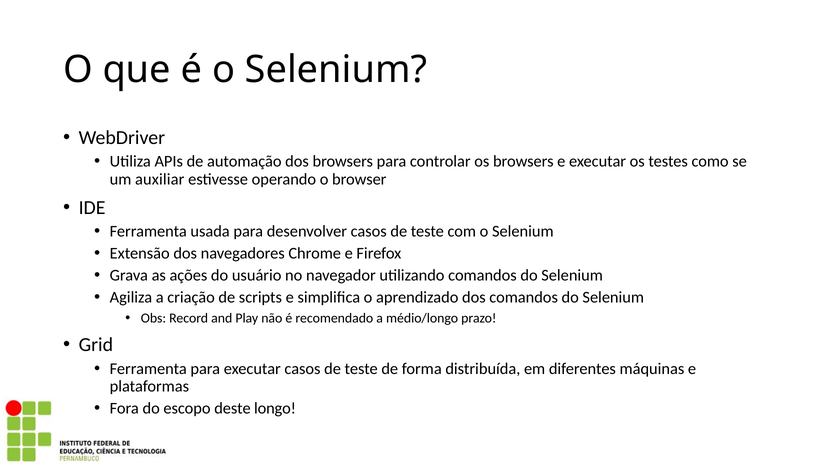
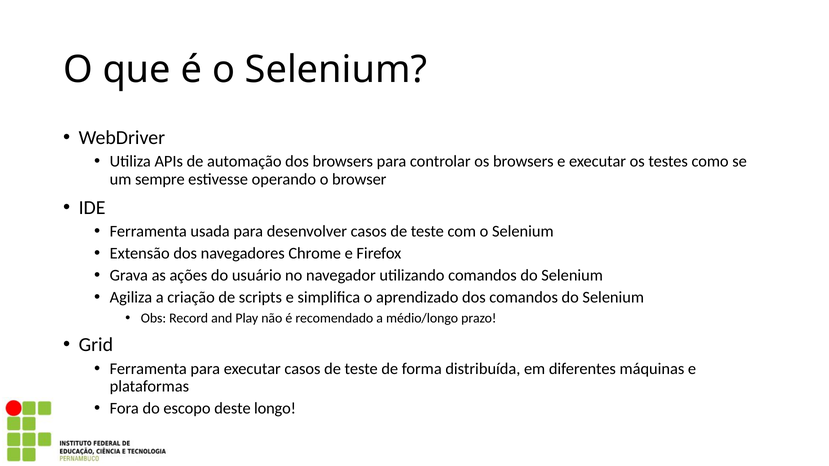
auxiliar: auxiliar -> sempre (160, 179)
